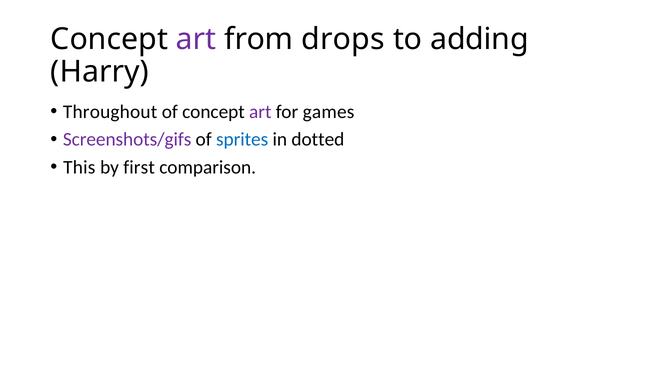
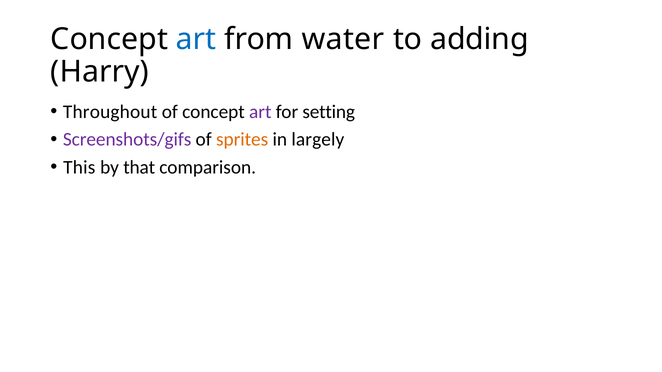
art colour: purple -> blue (196, 39)
drops: drops -> water (343, 39)
games: games -> setting (329, 112)
sprites colour: blue -> orange (242, 140)
dotted: dotted -> largely (318, 140)
first: first -> that (139, 167)
